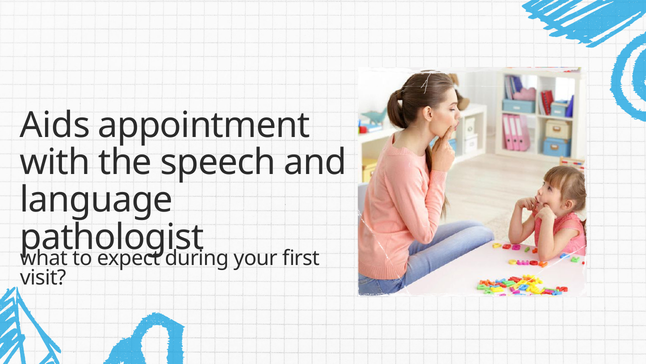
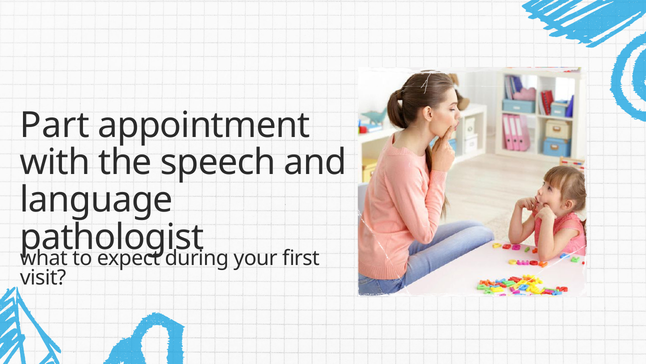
Aids: Aids -> Part (55, 125)
